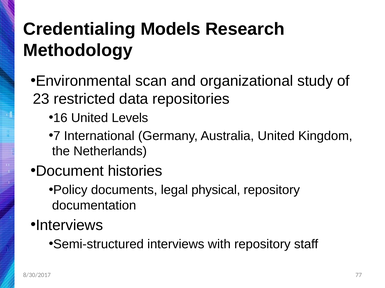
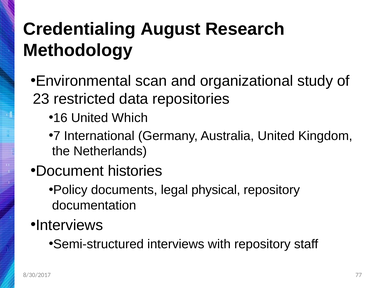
Models: Models -> August (171, 29)
Levels: Levels -> Which (130, 118)
